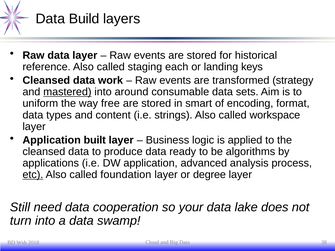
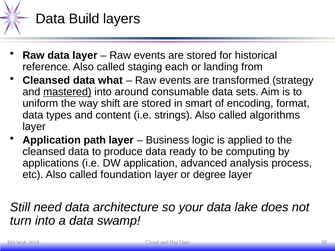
keys: keys -> from (252, 67)
work: work -> what (110, 80)
free: free -> shift (111, 104)
workspace: workspace -> algorithms (275, 115)
built: built -> path (95, 140)
algorithms: algorithms -> computing (250, 152)
etc underline: present -> none (33, 175)
cooperation: cooperation -> architecture (126, 207)
